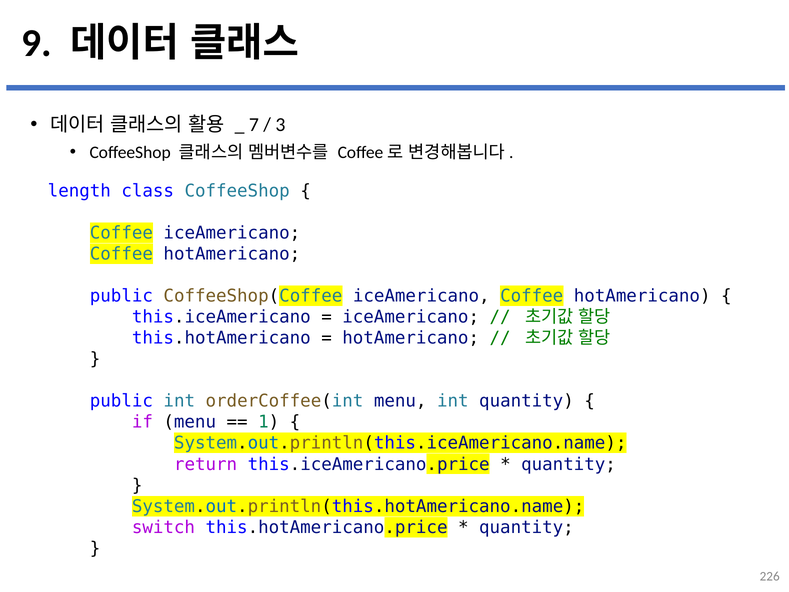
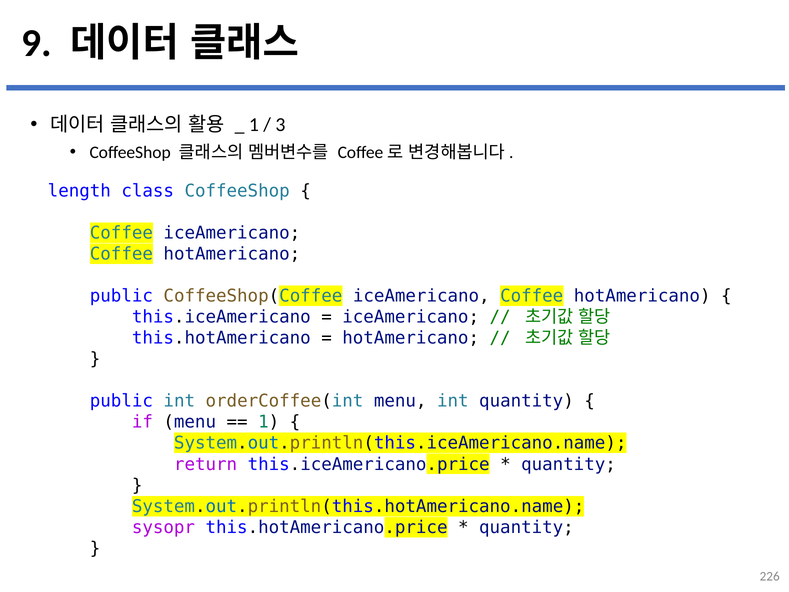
7: 7 -> 1 (254, 125)
switch: switch -> sysopr (163, 527)
